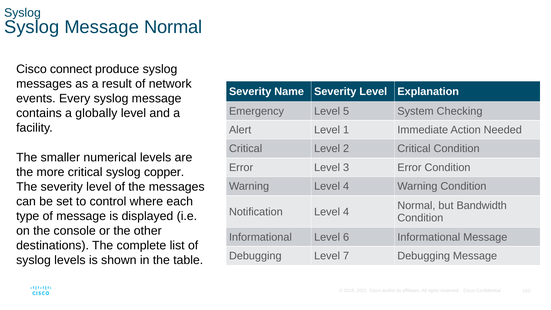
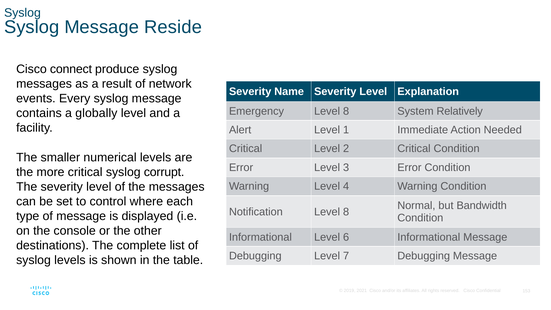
Message Normal: Normal -> Reside (173, 27)
Emergency Level 5: 5 -> 8 (346, 111)
Checking: Checking -> Relatively (460, 111)
copper: copper -> corrupt (164, 172)
Notification Level 4: 4 -> 8 (346, 212)
